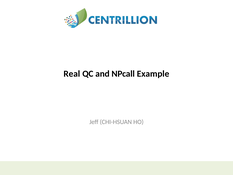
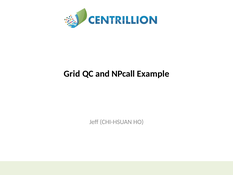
Real: Real -> Grid (72, 74)
